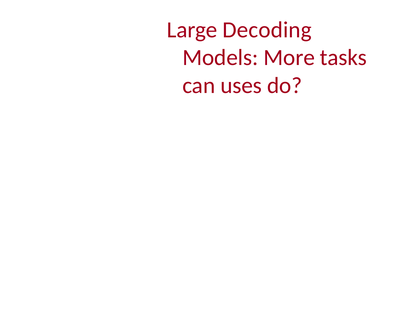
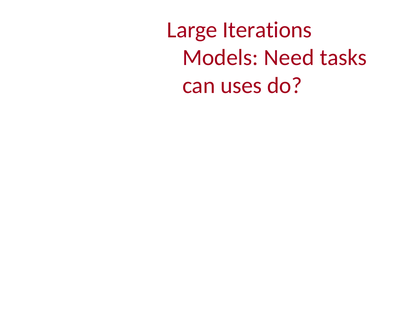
Decoding: Decoding -> Iterations (267, 30)
More: More -> Need (289, 58)
